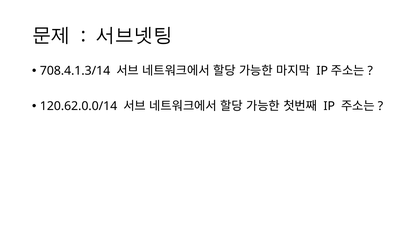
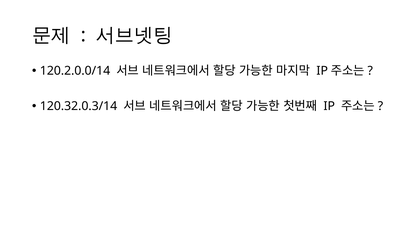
708.4.1.3/14: 708.4.1.3/14 -> 120.2.0.0/14 (75, 71)
120.62.0.0/14: 120.62.0.0/14 -> 120.32.0.3/14 (79, 106)
